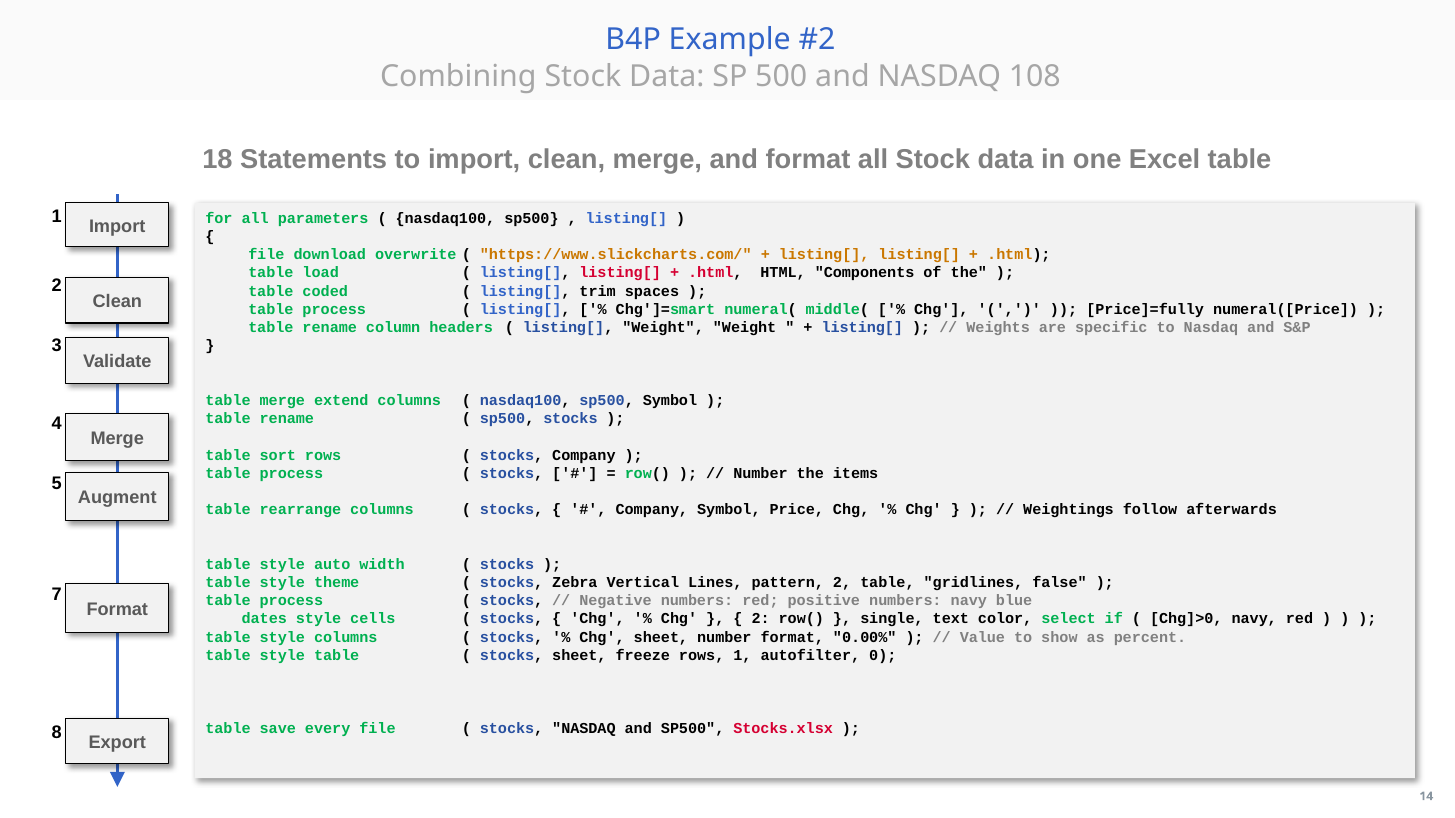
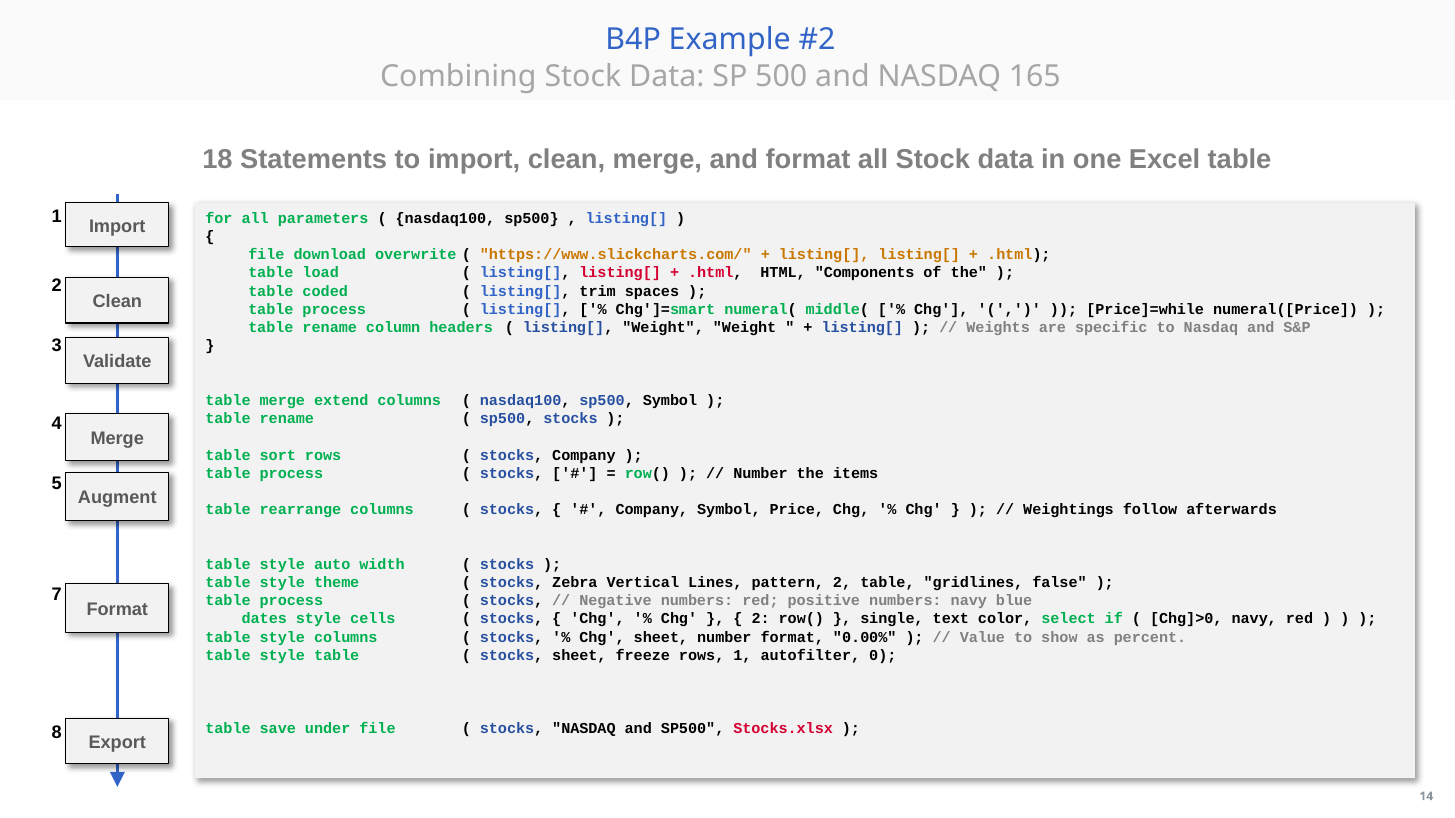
108: 108 -> 165 (1035, 76)
Price]=fully: Price]=fully -> Price]=while (1145, 310)
every: every -> under (328, 729)
